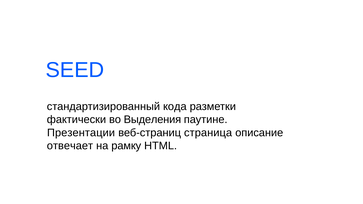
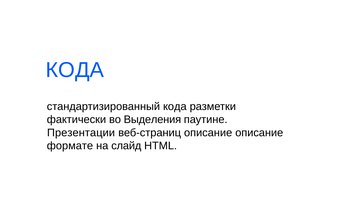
SEED: SEED -> КОДА (75, 70)
веб-страниц страница: страница -> описание (208, 133)
отвечает: отвечает -> формате (70, 146)
рамку: рамку -> слайд (126, 146)
